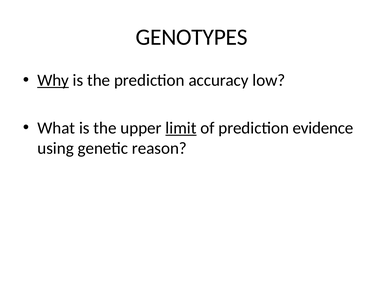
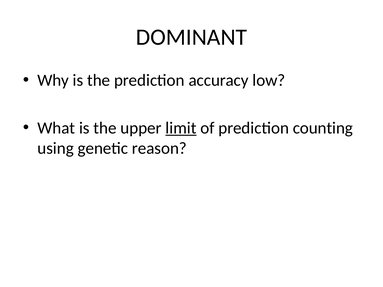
GENOTYPES: GENOTYPES -> DOMINANT (191, 37)
Why underline: present -> none (53, 80)
evidence: evidence -> counting (323, 128)
